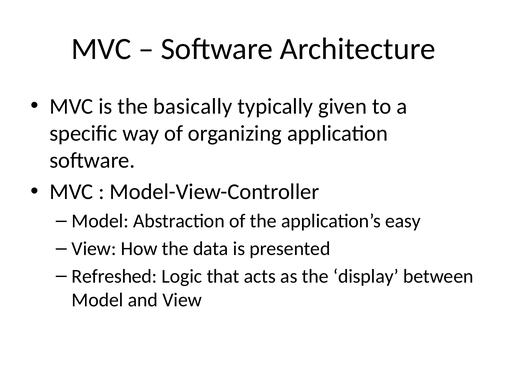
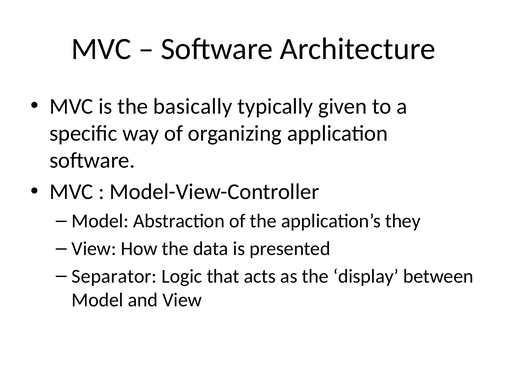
easy: easy -> they (403, 221)
Refreshed: Refreshed -> Separator (114, 276)
